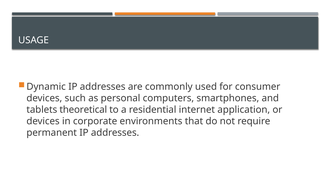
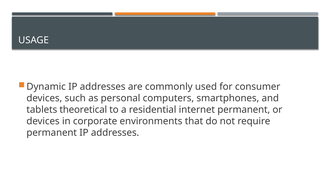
internet application: application -> permanent (244, 109)
